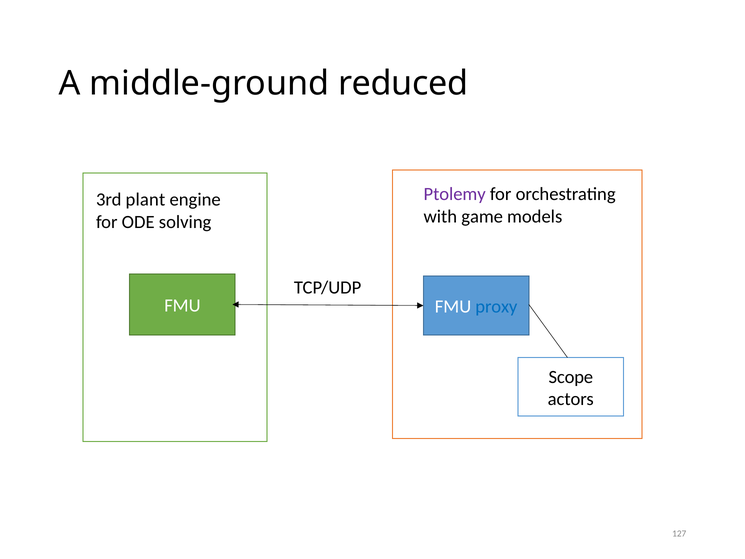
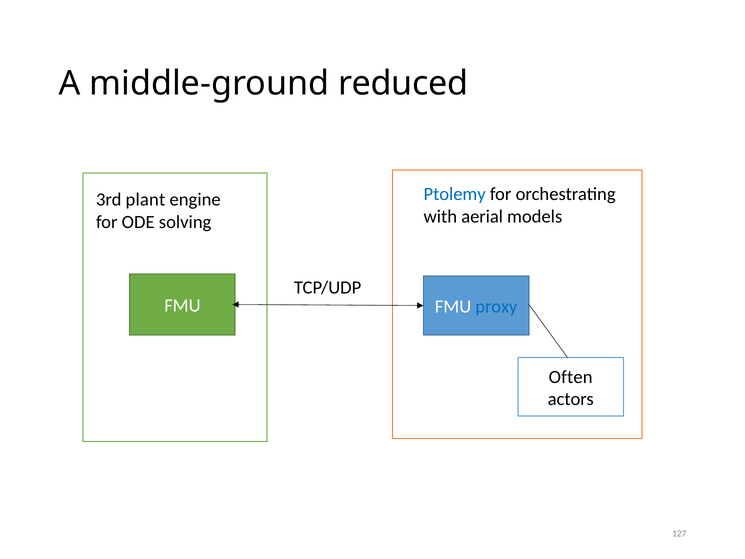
Ptolemy colour: purple -> blue (455, 194)
game: game -> aerial (482, 216)
Scope: Scope -> Often (571, 377)
